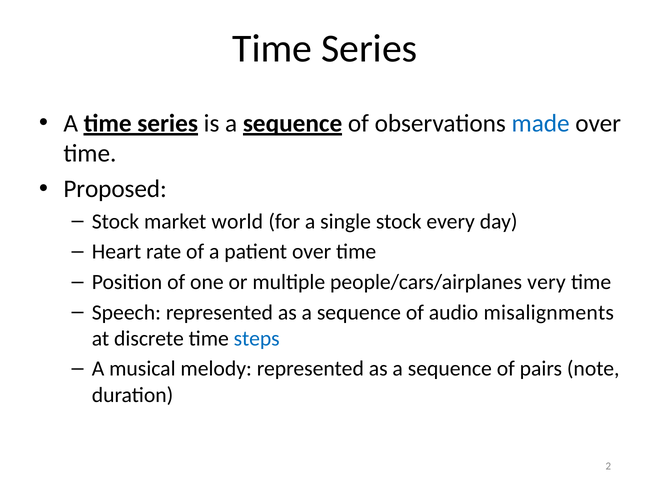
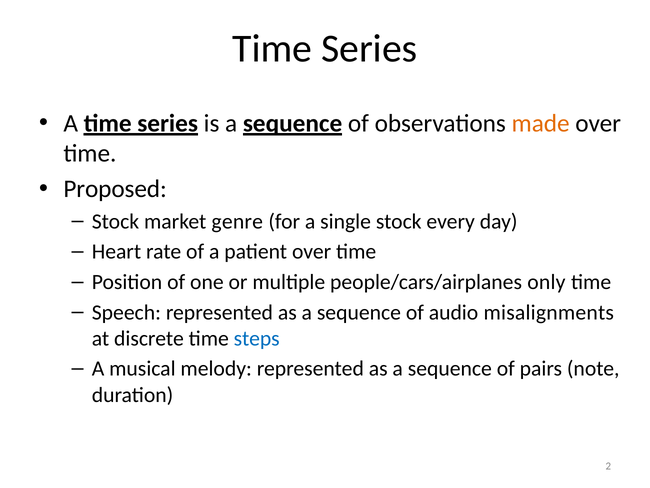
made colour: blue -> orange (541, 123)
world: world -> genre (237, 221)
very: very -> only (546, 282)
